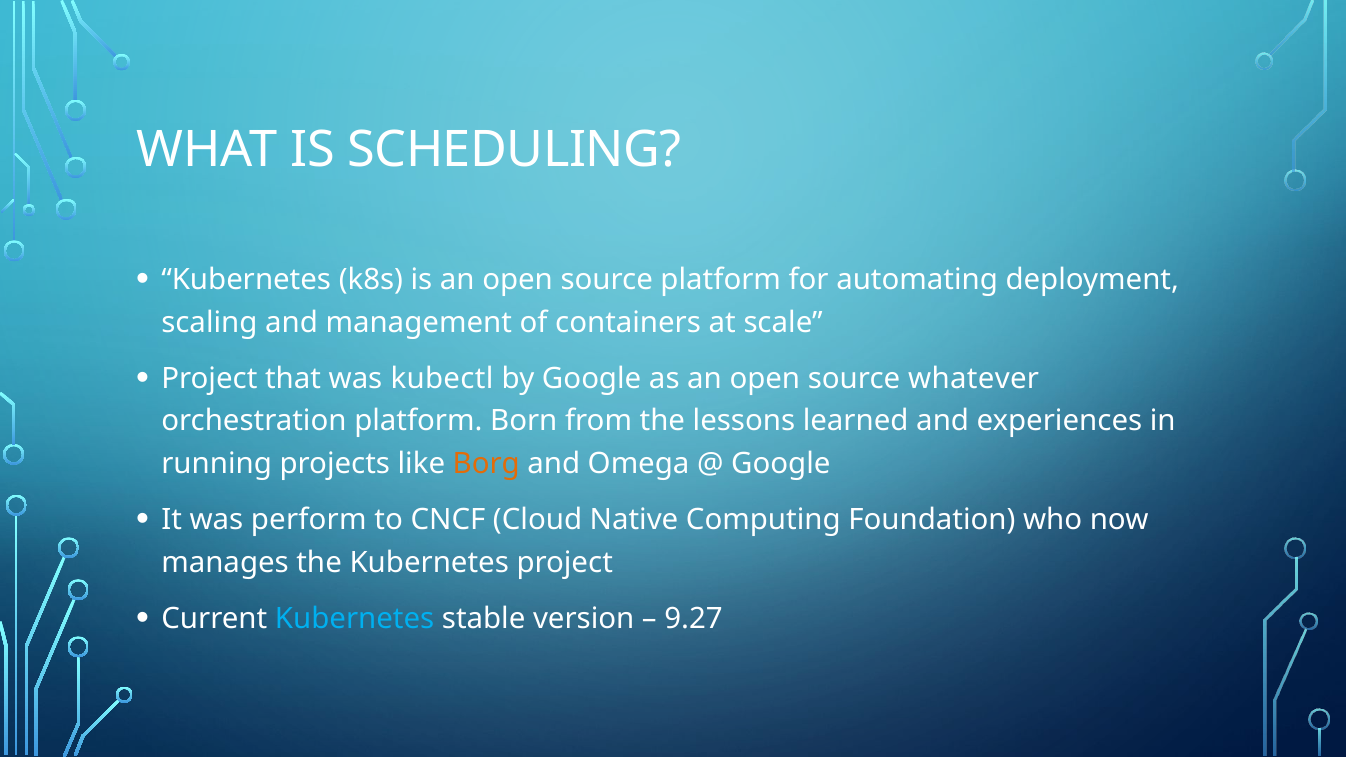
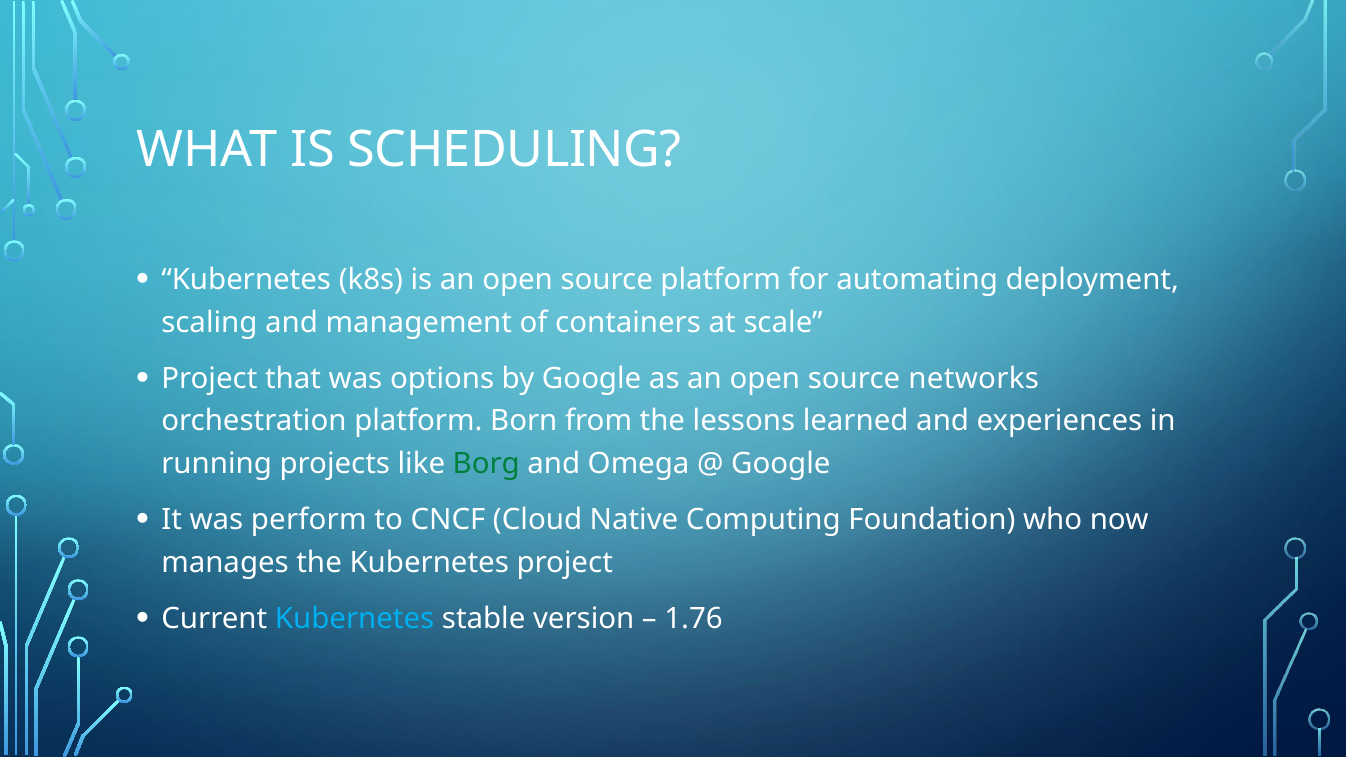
kubectl: kubectl -> options (442, 379)
whatever: whatever -> networks (974, 379)
Borg colour: orange -> green (486, 464)
9.27: 9.27 -> 1.76 (694, 619)
